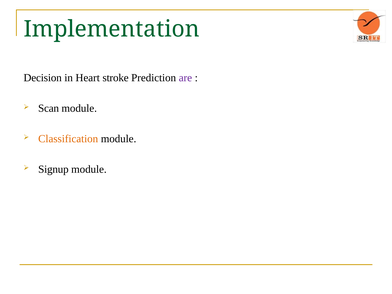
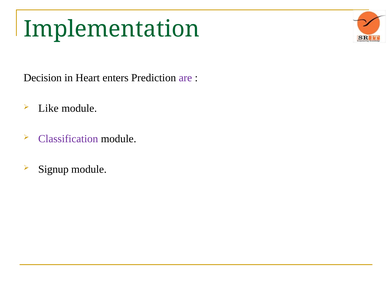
stroke: stroke -> enters (116, 78)
Scan: Scan -> Like (48, 108)
Classification colour: orange -> purple (68, 139)
